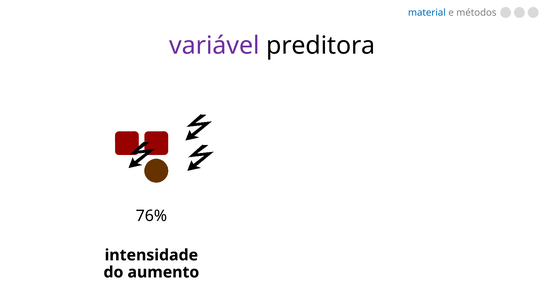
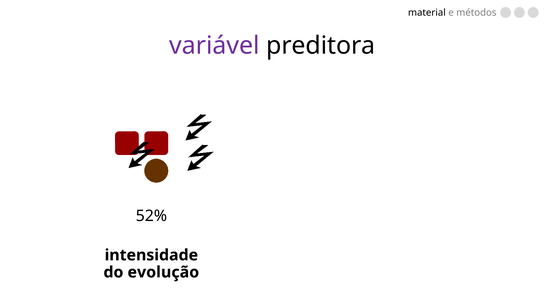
material colour: blue -> black (427, 13)
76%: 76% -> 52% (151, 216)
aumento: aumento -> evolução (163, 273)
